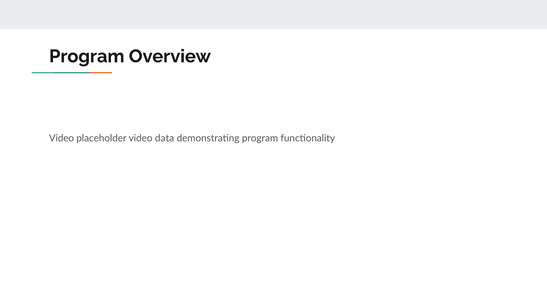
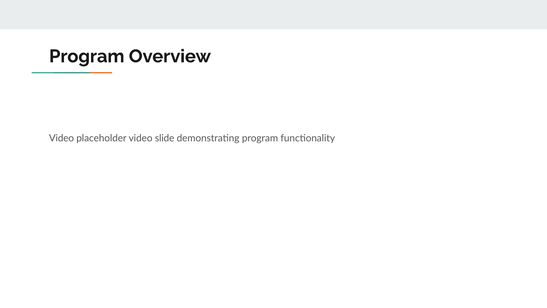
data: data -> slide (165, 138)
